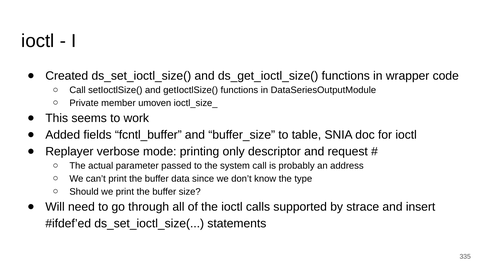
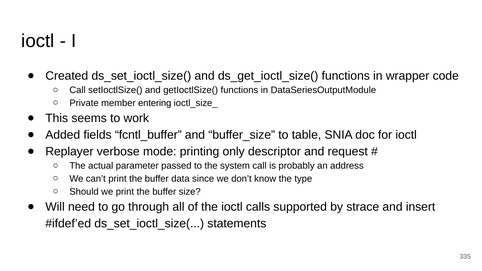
umoven: umoven -> entering (155, 103)
